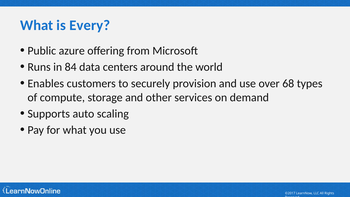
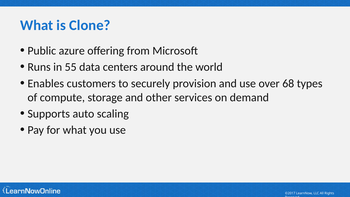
Every: Every -> Clone (90, 25)
84: 84 -> 55 (71, 67)
